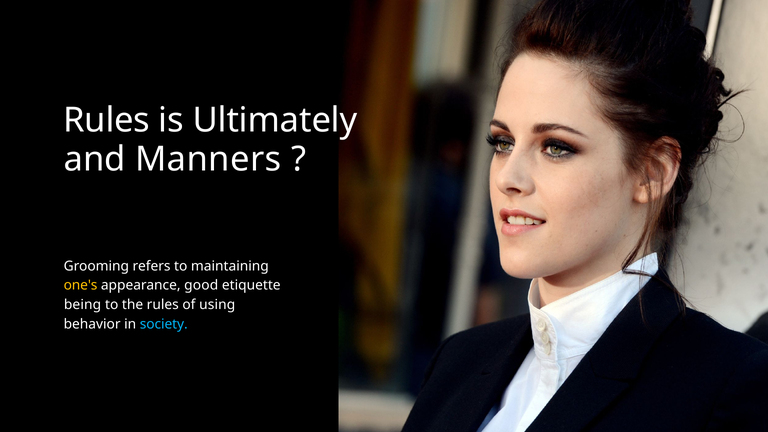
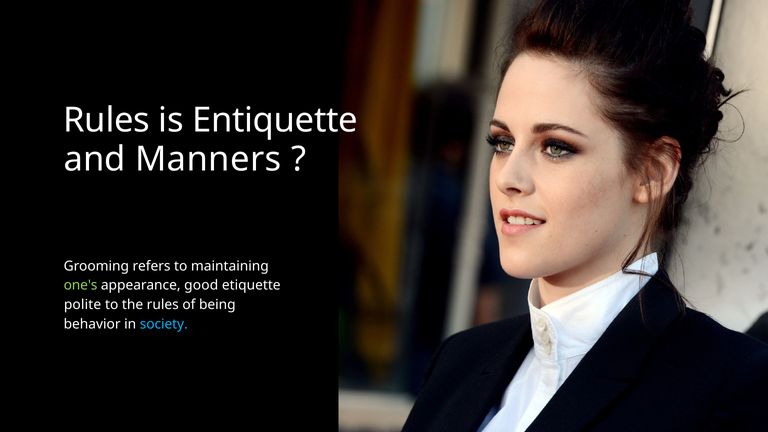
Ultimately: Ultimately -> Entiquette (275, 120)
one's colour: yellow -> light green (81, 285)
being: being -> polite (83, 305)
using: using -> being (217, 305)
